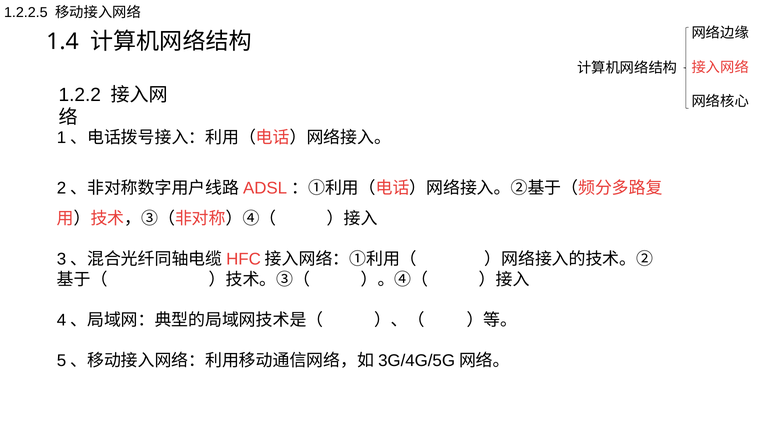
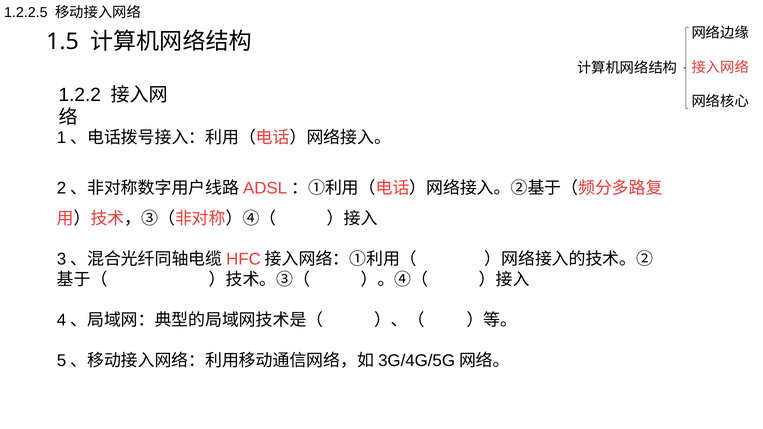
1.4: 1.4 -> 1.5 (62, 42)
